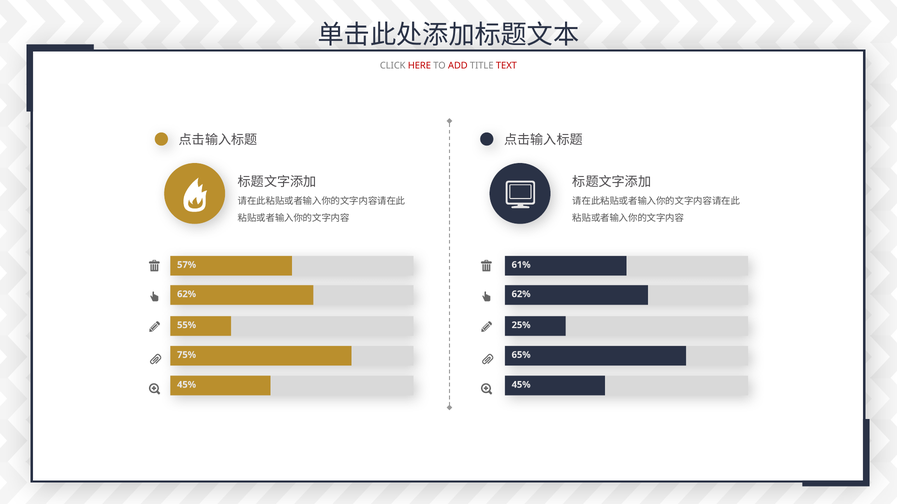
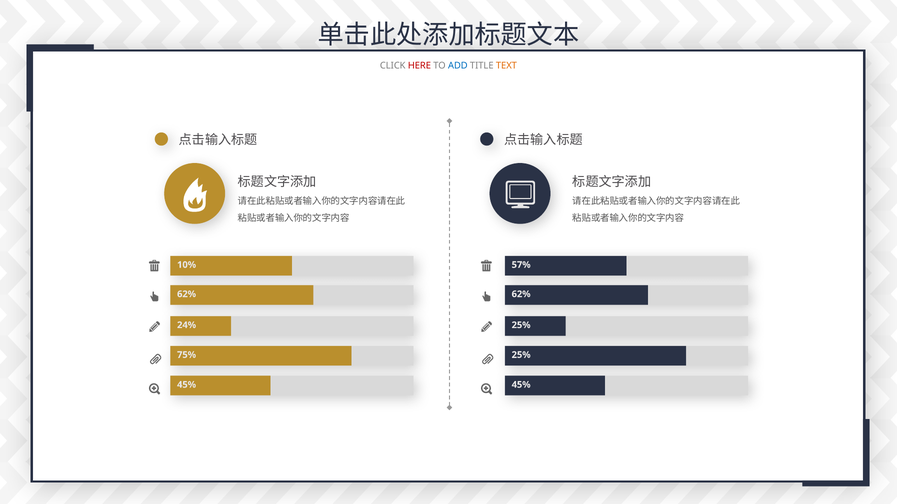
ADD colour: red -> blue (458, 66)
TEXT colour: red -> orange (506, 66)
57%: 57% -> 10% (187, 265)
61%: 61% -> 57% (521, 265)
55%: 55% -> 24% (187, 325)
65%: 65% -> 25% (521, 355)
